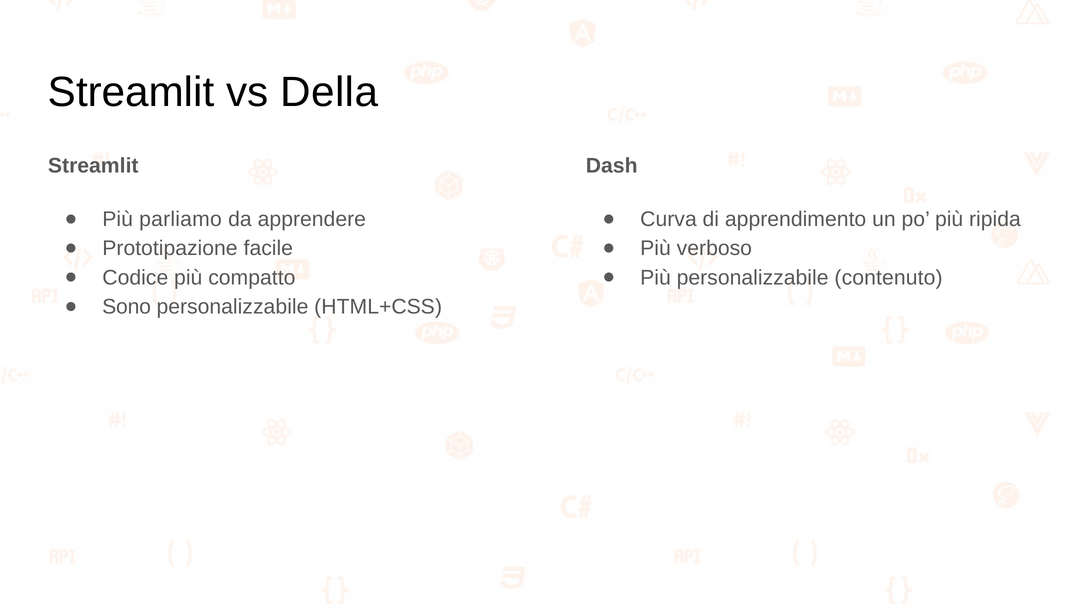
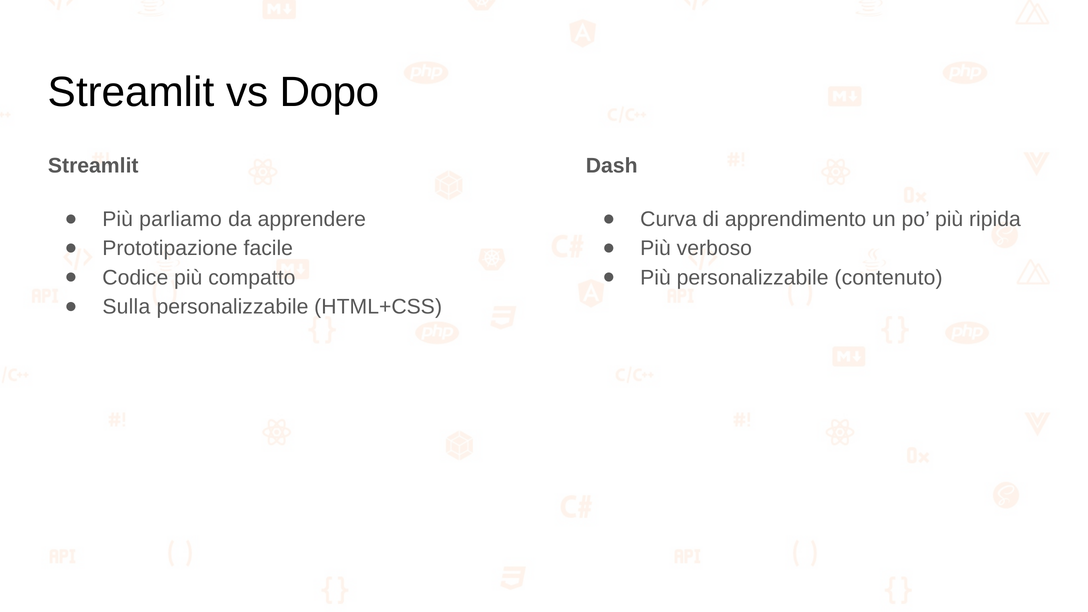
Della: Della -> Dopo (330, 92)
Sono: Sono -> Sulla (126, 307)
